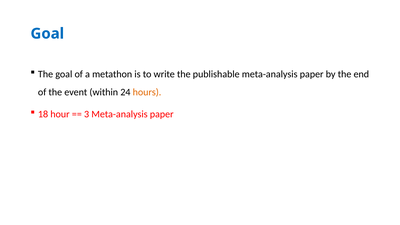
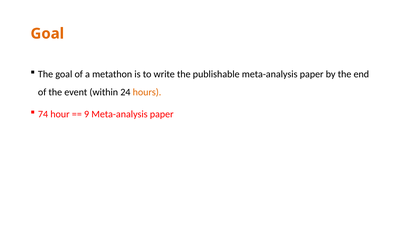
Goal colour: blue -> orange (47, 34)
18: 18 -> 74 (43, 114)
3: 3 -> 9 (87, 114)
